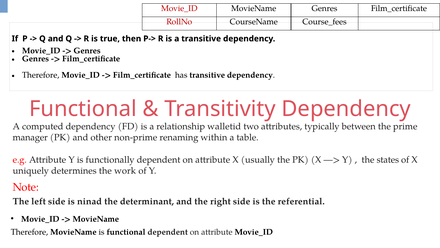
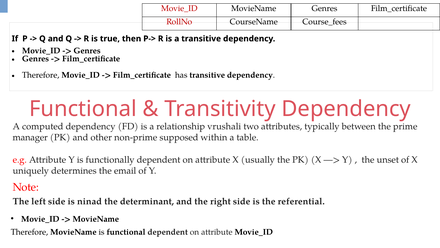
walletid: walletid -> vrushali (224, 126)
renaming: renaming -> supposed (179, 137)
states: states -> unset (388, 159)
work: work -> email (125, 170)
